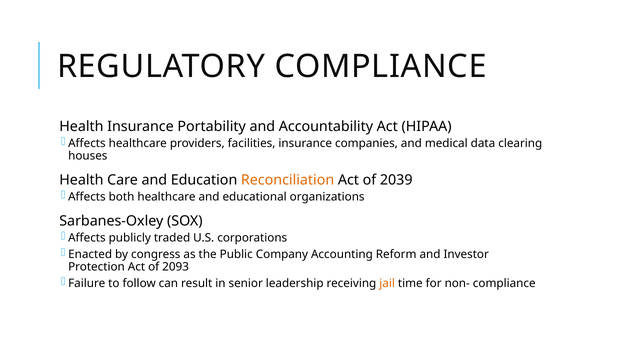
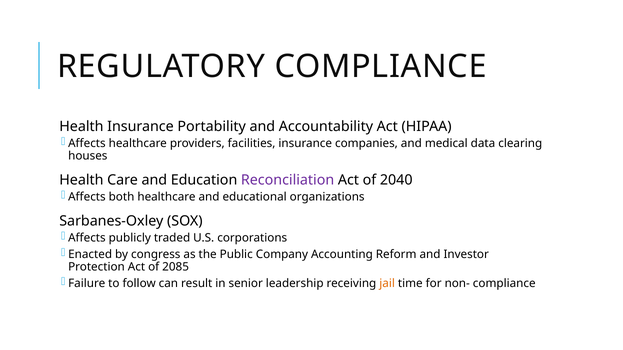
Reconciliation colour: orange -> purple (288, 180)
2039: 2039 -> 2040 (396, 180)
2093: 2093 -> 2085 (176, 267)
